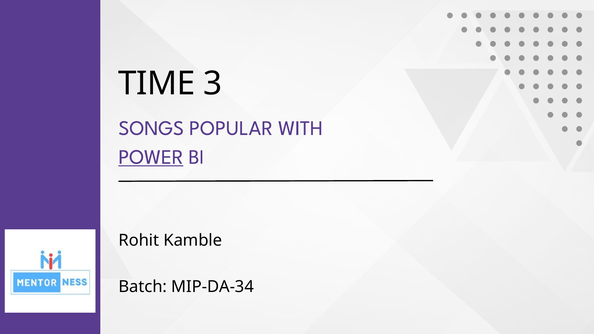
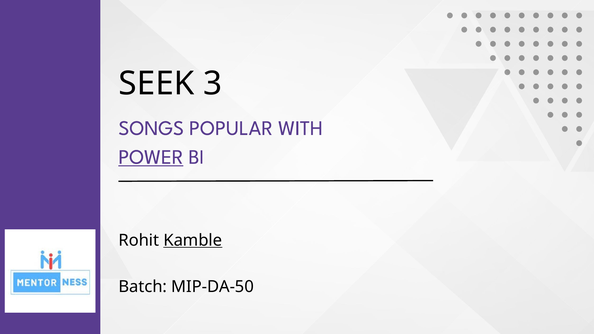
TIME: TIME -> SEEK (156, 83)
Kamble underline: none -> present (193, 240)
MIP-DA-34: MIP-DA-34 -> MIP-DA-50 (213, 287)
